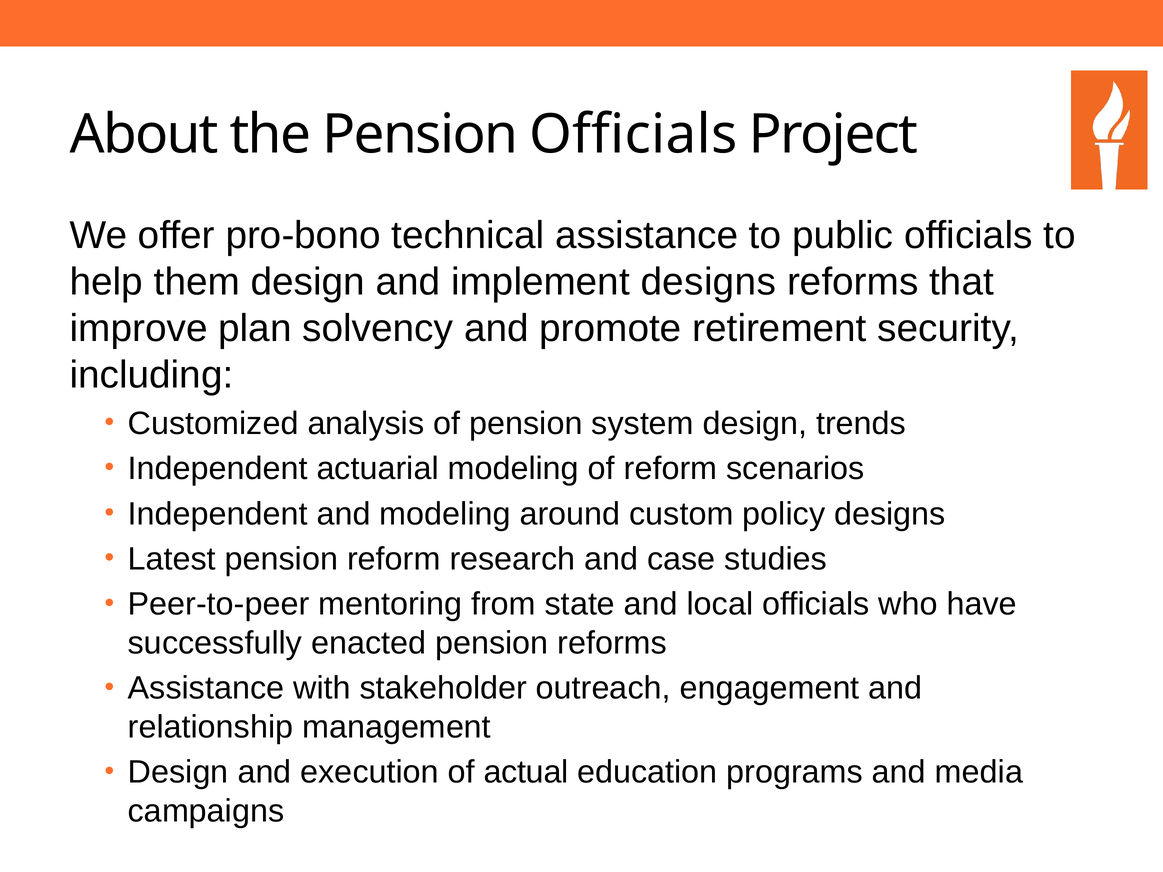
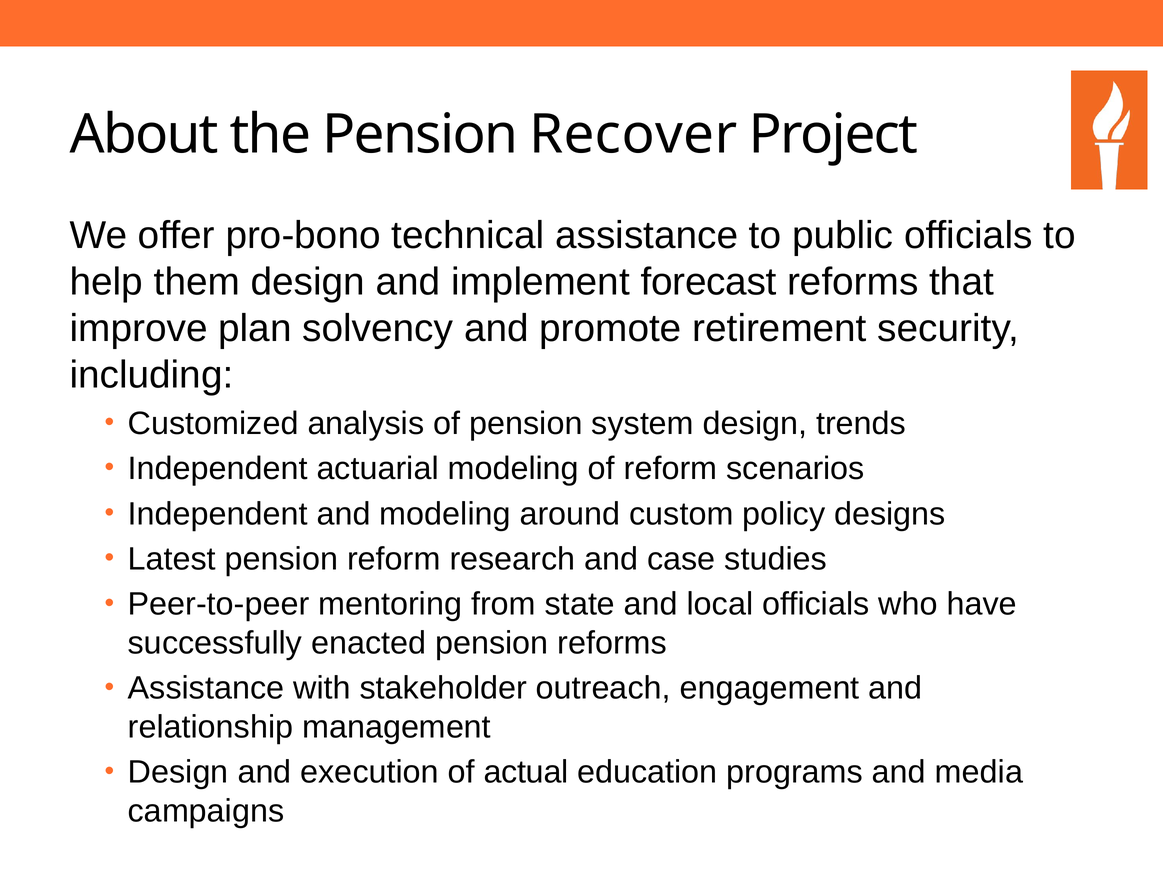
Pension Officials: Officials -> Recover (633, 135)
implement designs: designs -> forecast (709, 282)
